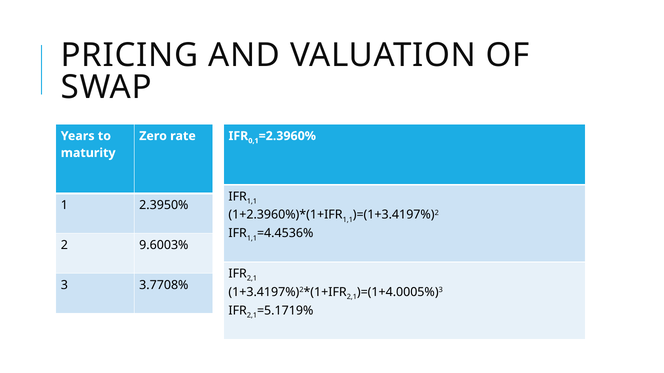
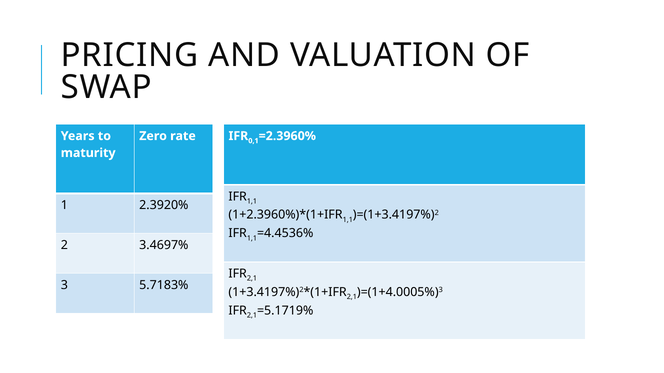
2.3950%: 2.3950% -> 2.3920% (164, 205)
9.6003%: 9.6003% -> 3.4697% (164, 245)
3.7708%: 3.7708% -> 5.7183% (164, 285)
